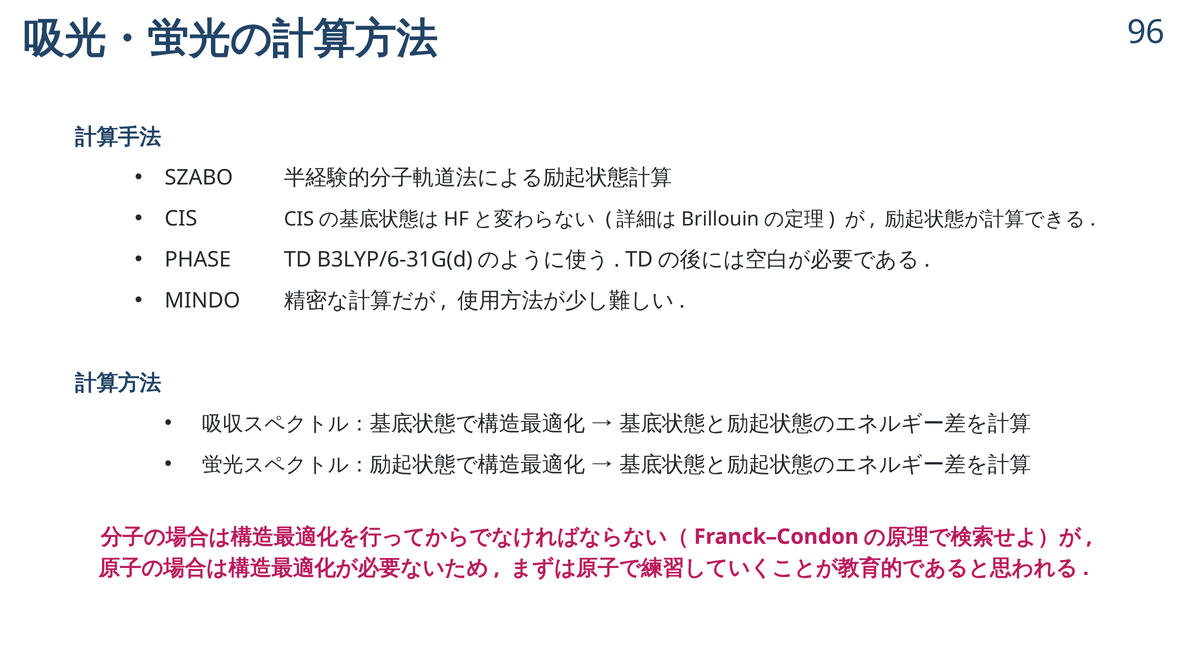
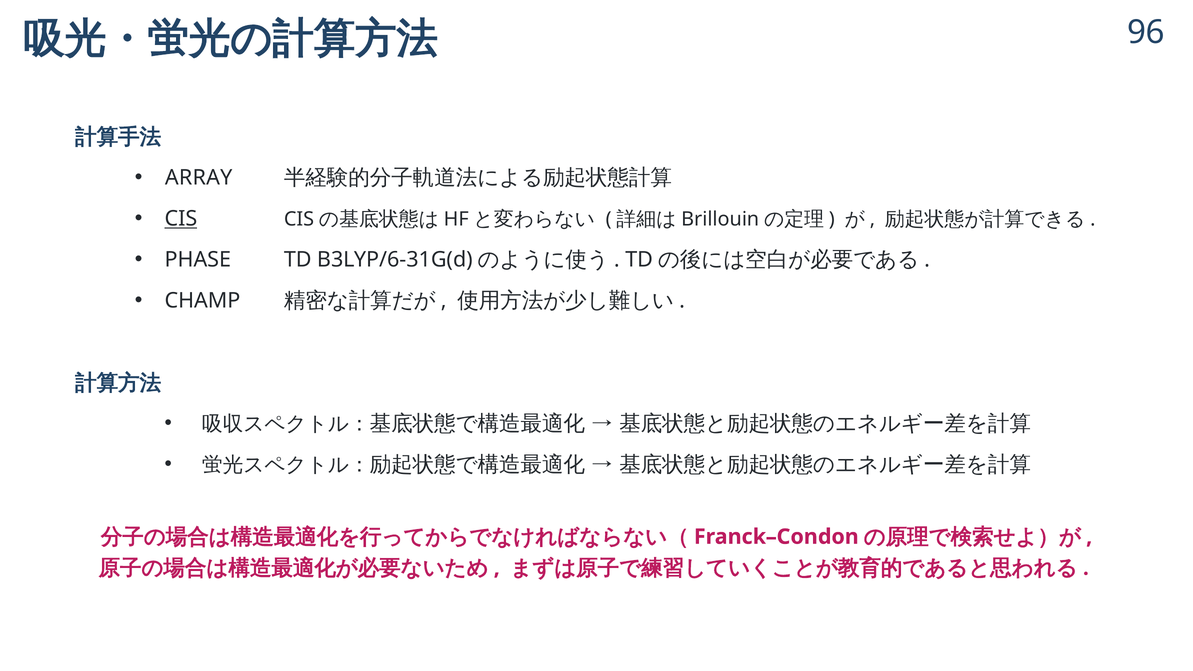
SZABO: SZABO -> ARRAY (199, 178)
CIS underline: none -> present (181, 219)
MINDO: MINDO -> CHAMP (202, 301)
